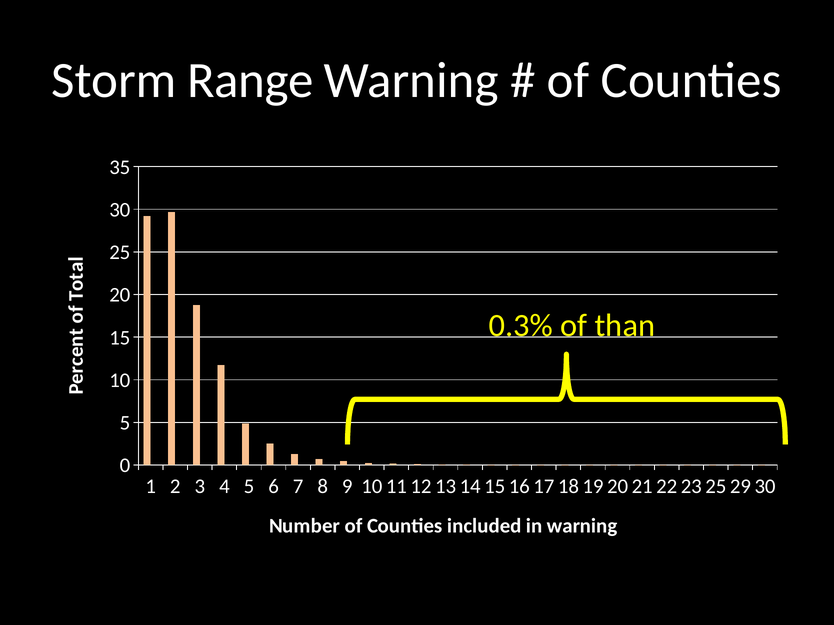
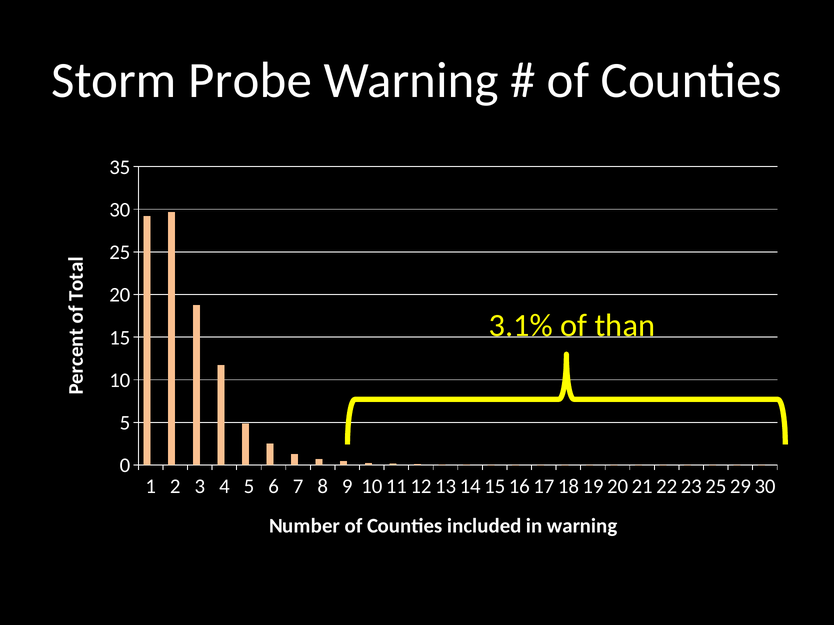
Range: Range -> Probe (250, 81)
0.3%: 0.3% -> 3.1% (521, 326)
